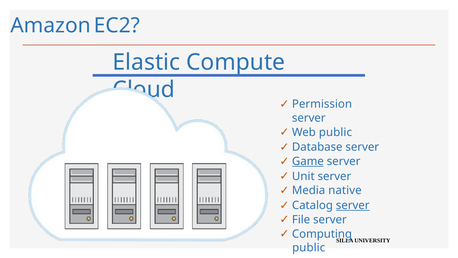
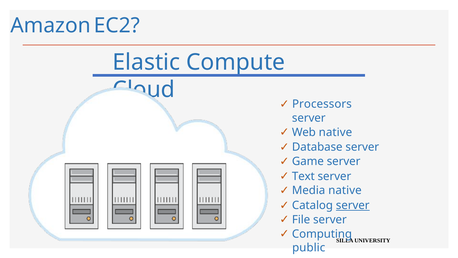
Permission: Permission -> Processors (322, 104)
Web public: public -> native (335, 132)
Game underline: present -> none (308, 161)
Unit: Unit -> Text (303, 176)
